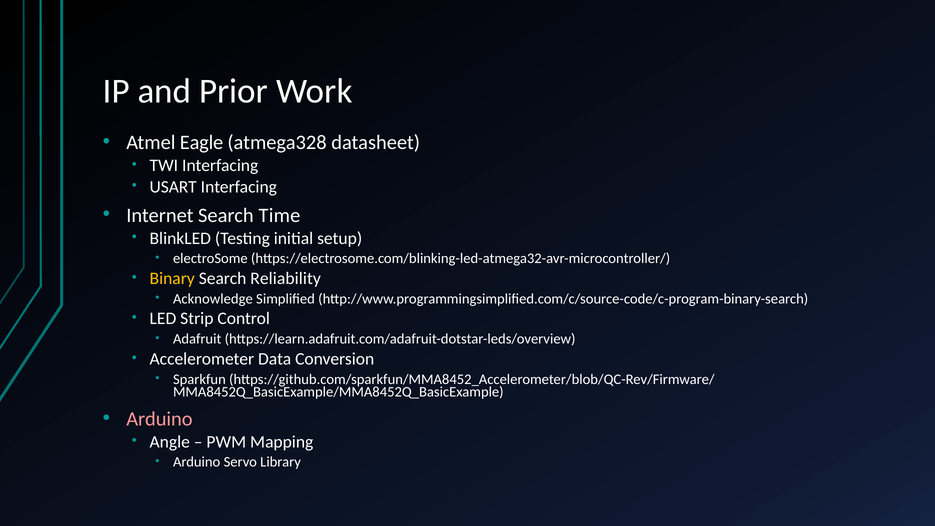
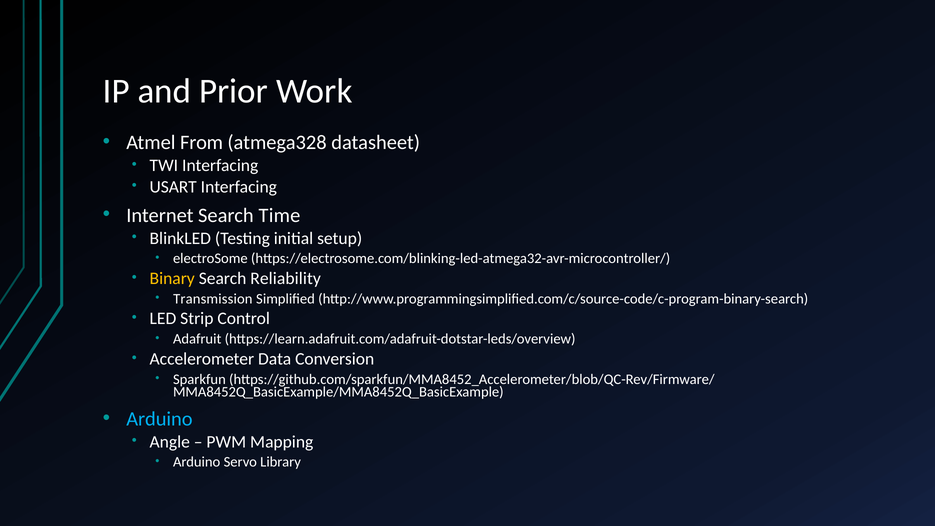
Eagle: Eagle -> From (202, 143)
Acknowledge: Acknowledge -> Transmission (213, 299)
Arduino colour: pink -> light blue (159, 419)
